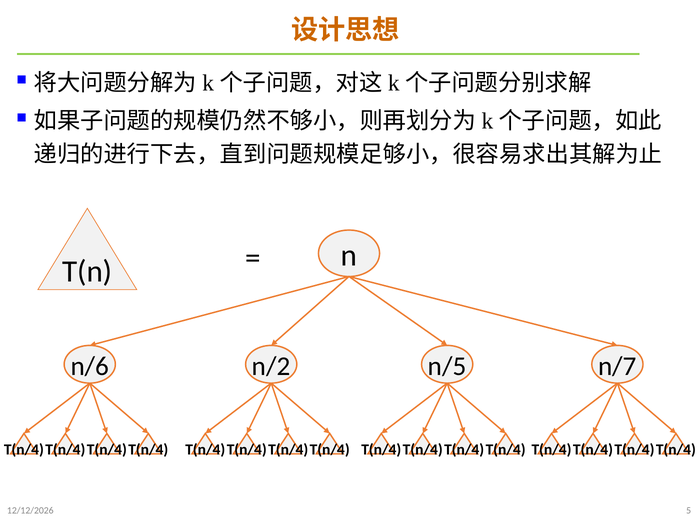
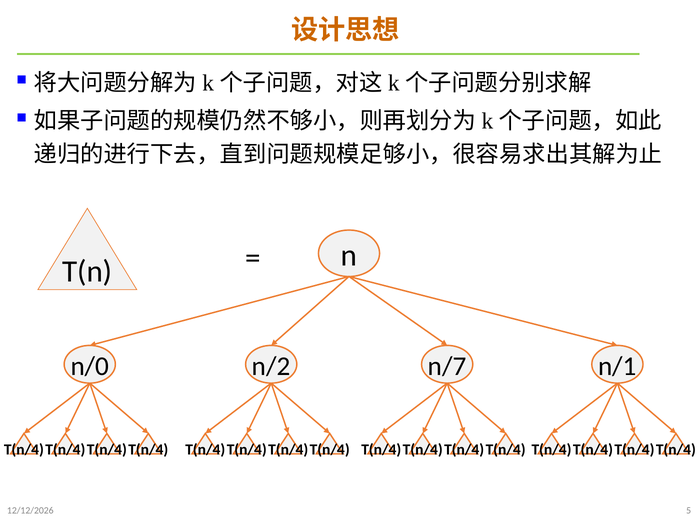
n/6: n/6 -> n/0 (90, 366)
n/5: n/5 -> n/7 (447, 366)
n/7: n/7 -> n/1 (617, 366)
